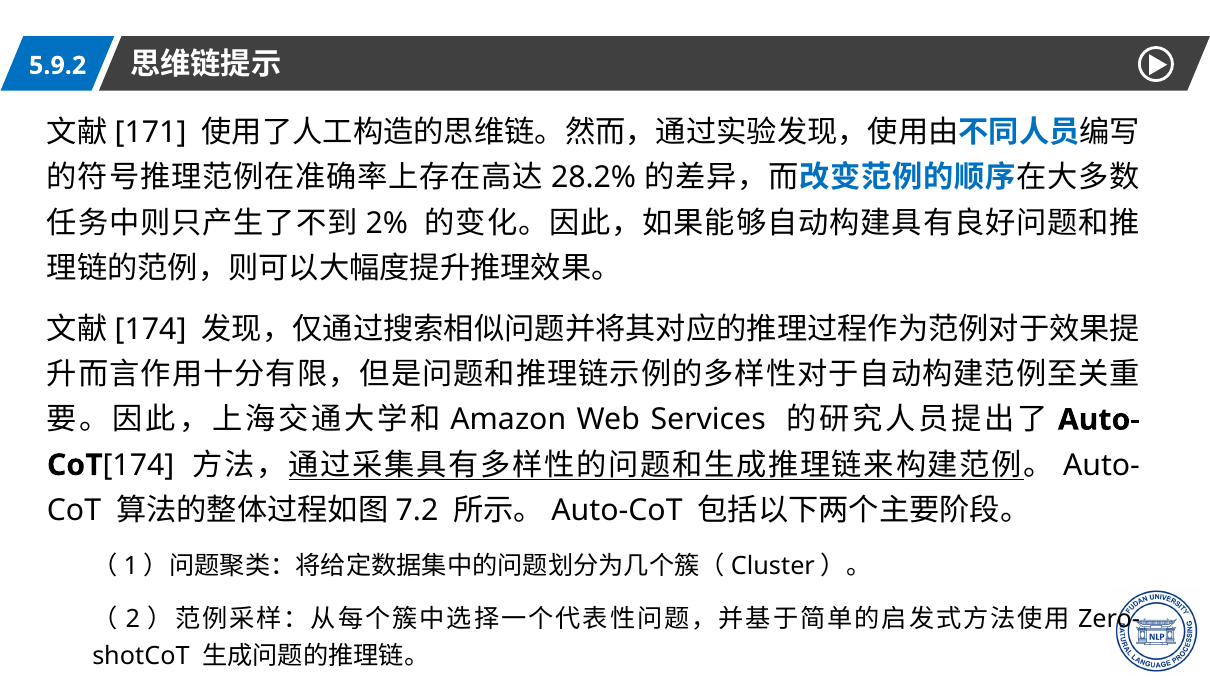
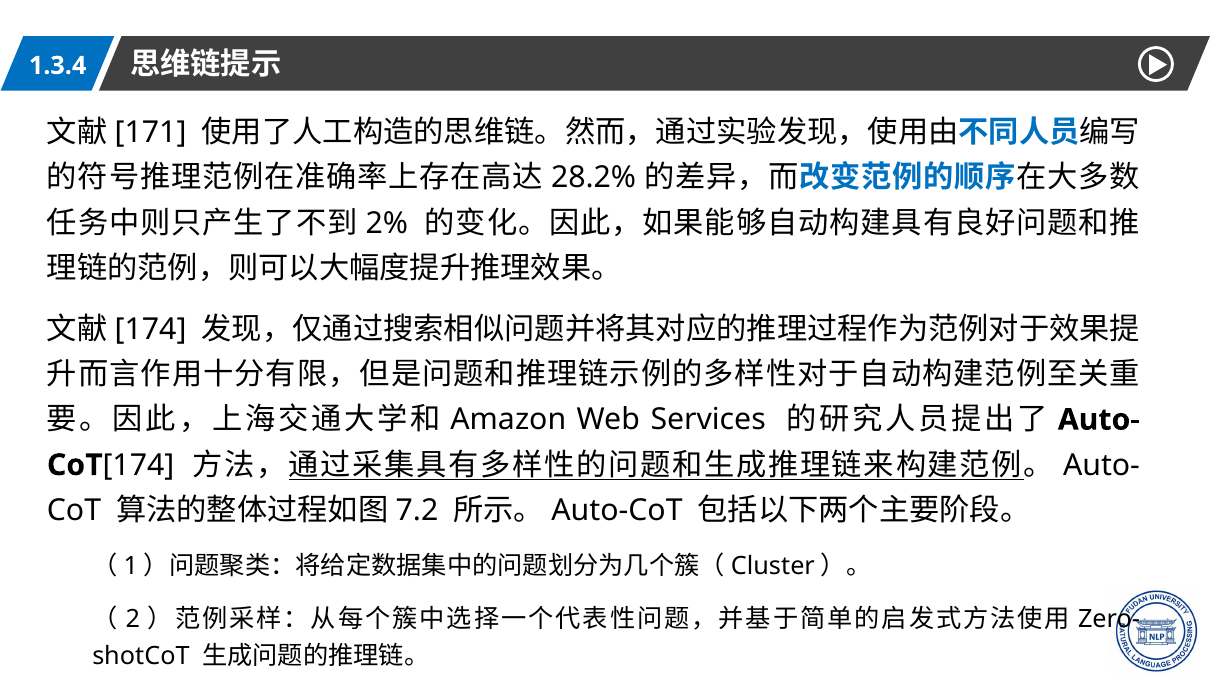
5.9.2: 5.9.2 -> 1.3.4 (58, 66)
